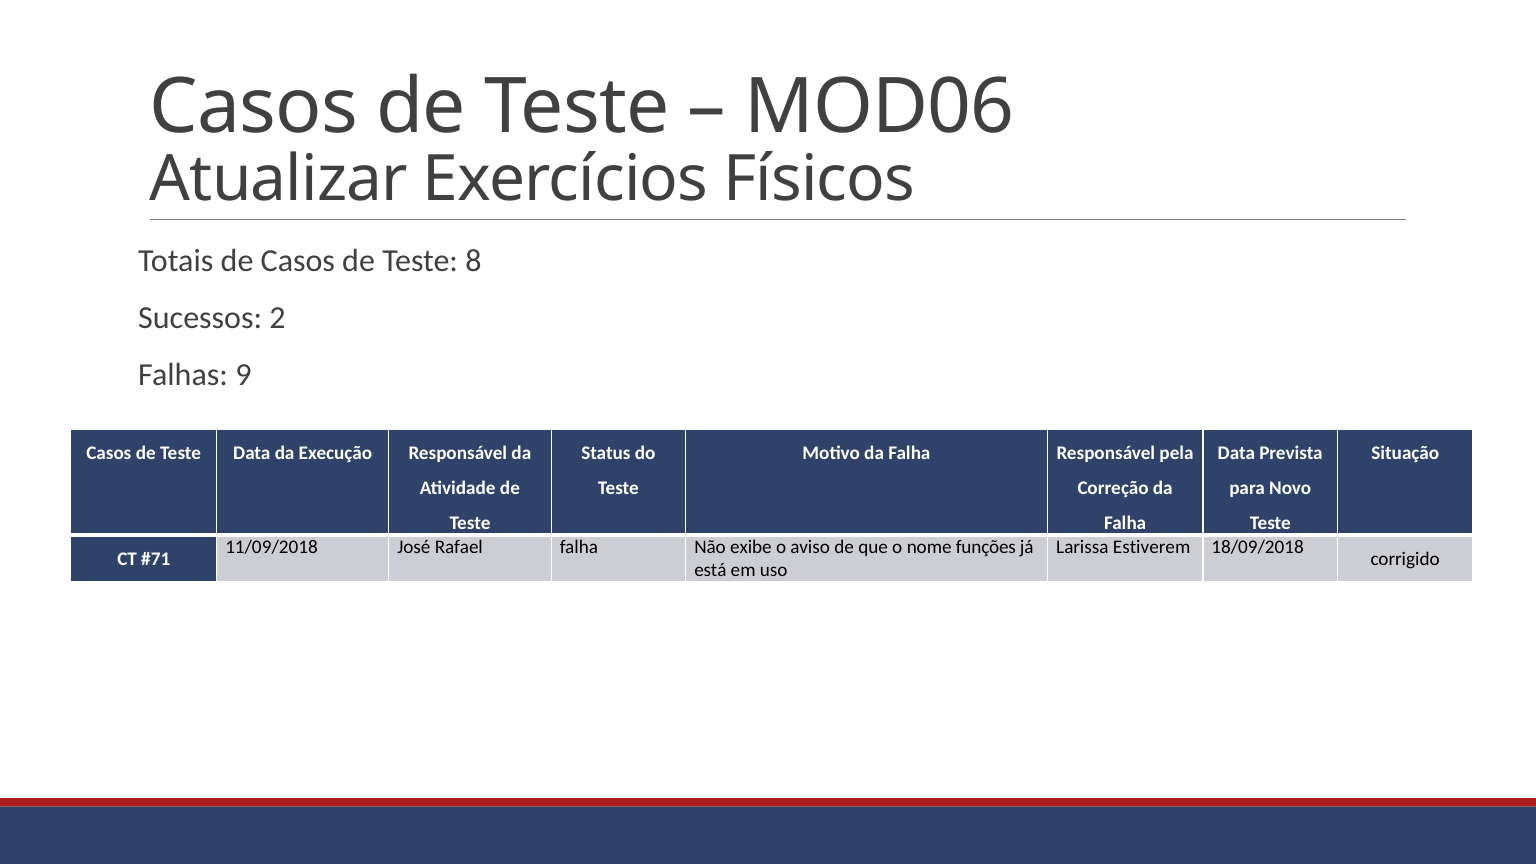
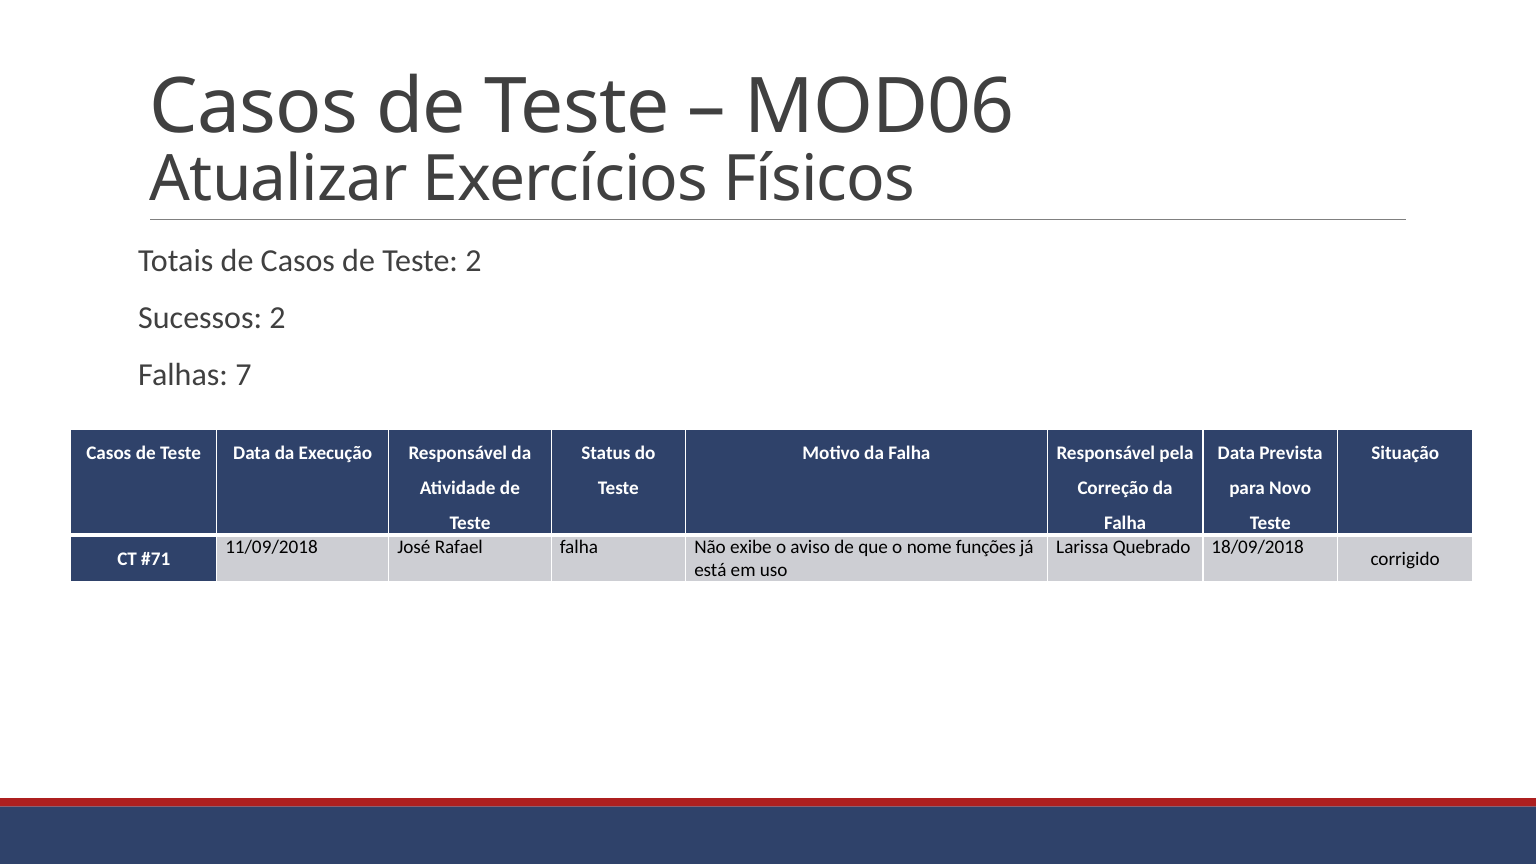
Teste 8: 8 -> 2 (473, 261)
9: 9 -> 7 (243, 375)
Estiverem: Estiverem -> Quebrado (1152, 547)
